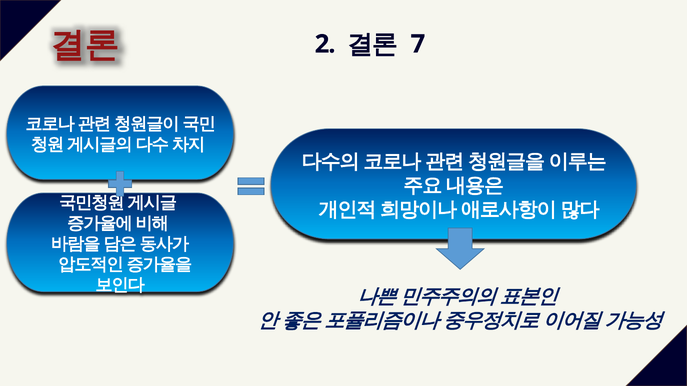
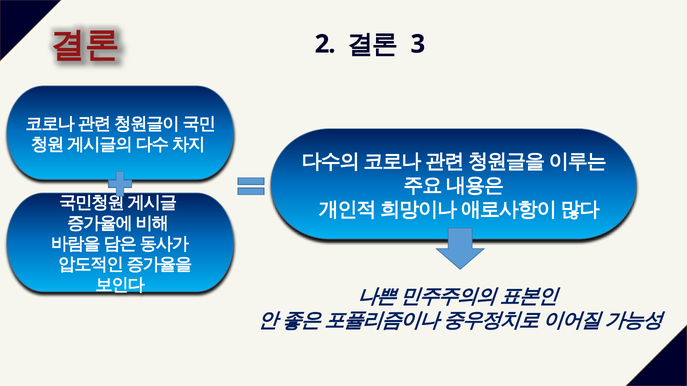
7: 7 -> 3 (418, 44)
